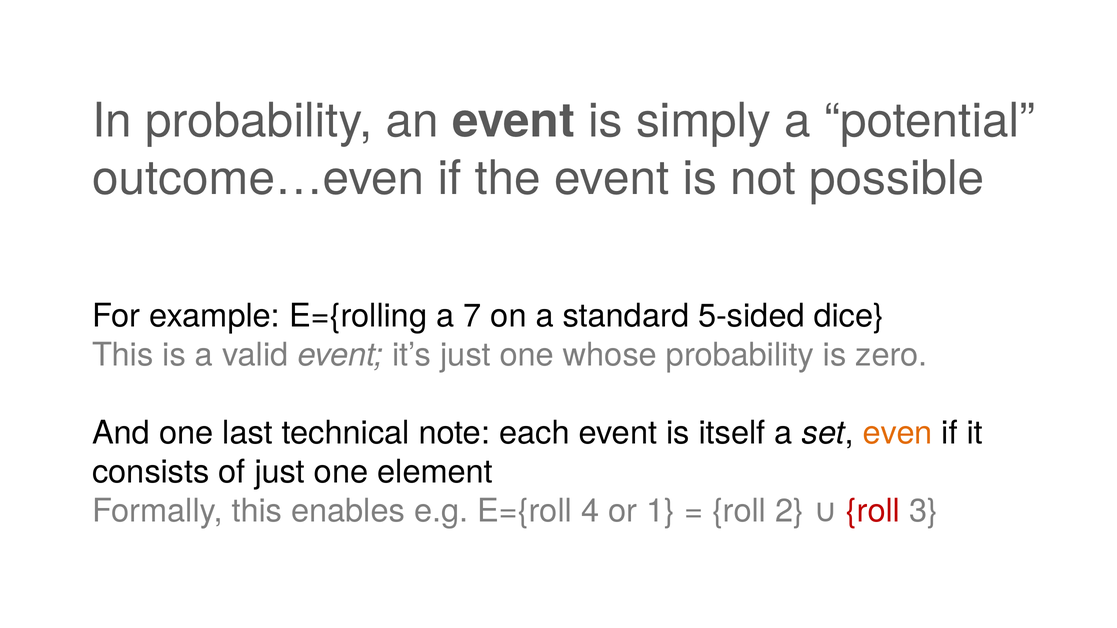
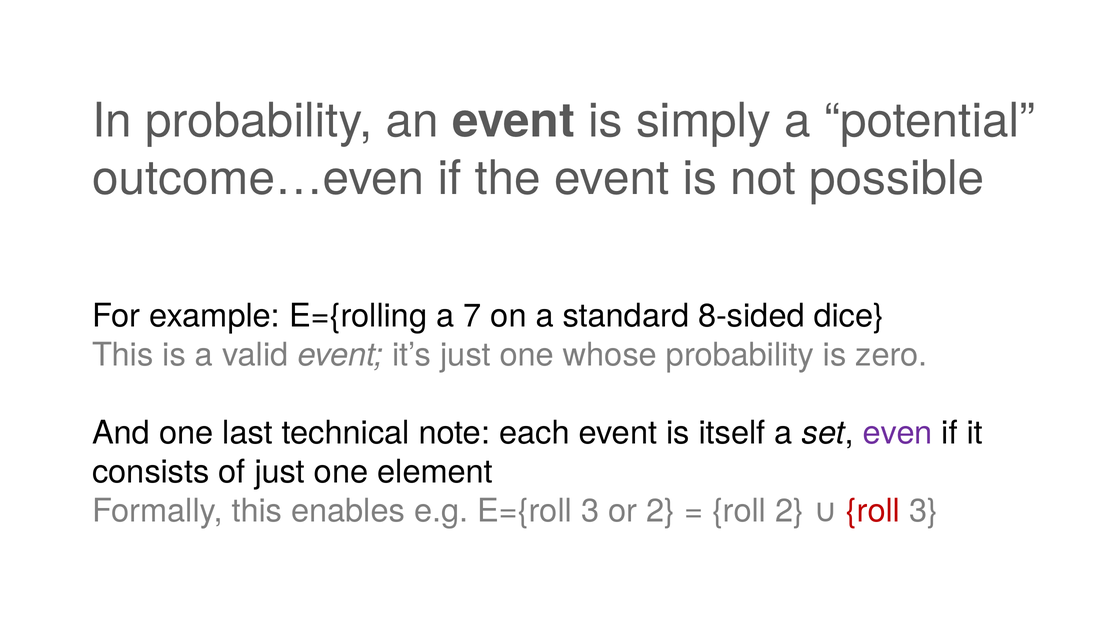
5-sided: 5-sided -> 8-sided (751, 316)
even colour: orange -> purple (898, 433)
E={roll 4: 4 -> 3 (590, 511)
or 1: 1 -> 2 (661, 511)
